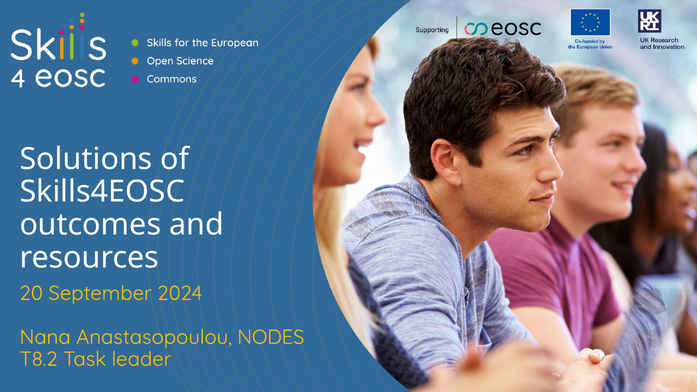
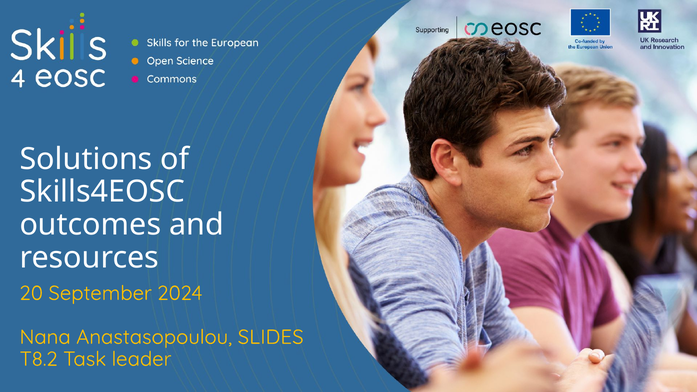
NODES: NODES -> SLIDES (271, 337)
